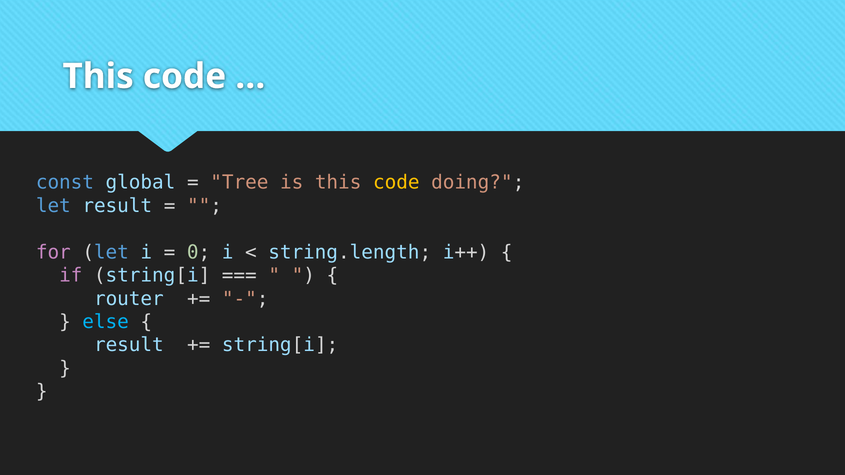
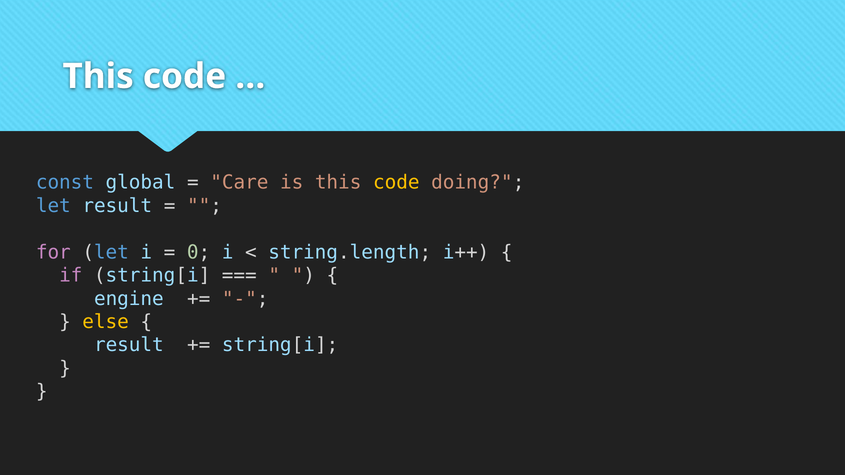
Tree: Tree -> Care (239, 183)
router: router -> engine (129, 299)
else colour: light blue -> yellow (106, 322)
